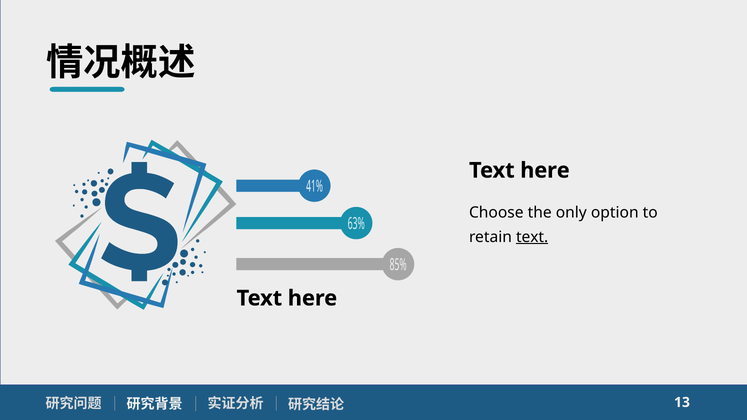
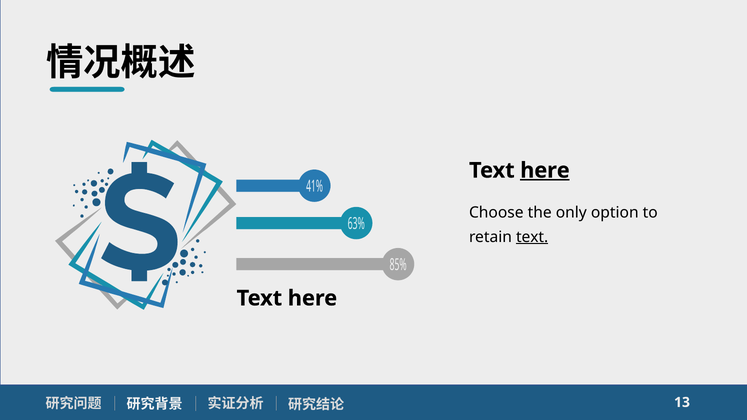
here underline: none -> present (545, 171)
